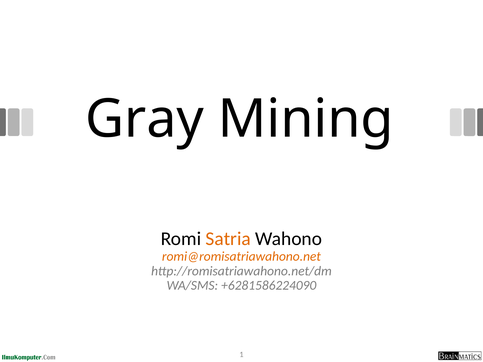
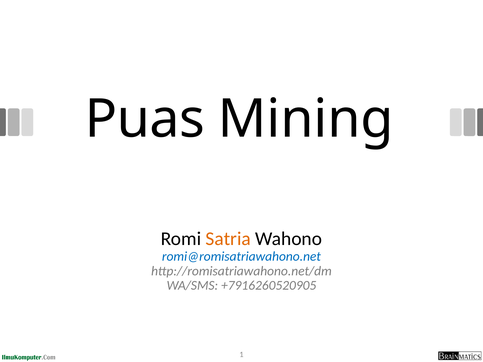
Gray: Gray -> Puas (145, 119)
romi@romisatriawahono.net colour: orange -> blue (241, 257)
+6281586224090: +6281586224090 -> +7916260520905 (269, 286)
